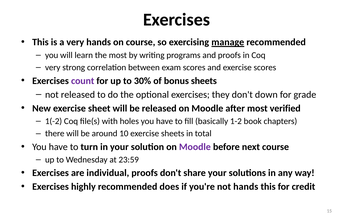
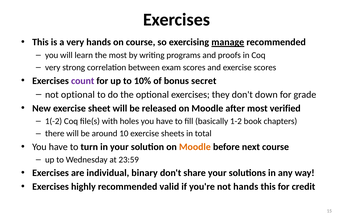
30%: 30% -> 10% (143, 81)
bonus sheets: sheets -> secret (204, 81)
not released: released -> optional (78, 94)
Moodle colour: purple -> orange (195, 147)
individual proofs: proofs -> binary (145, 173)
does: does -> valid (169, 186)
